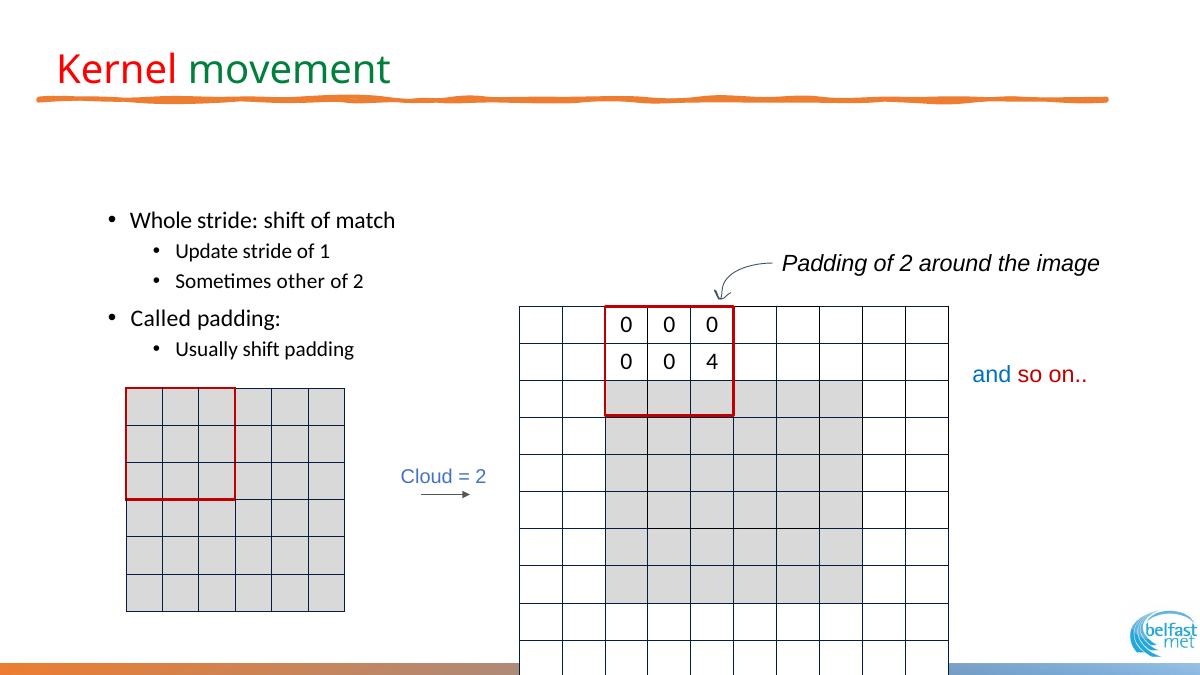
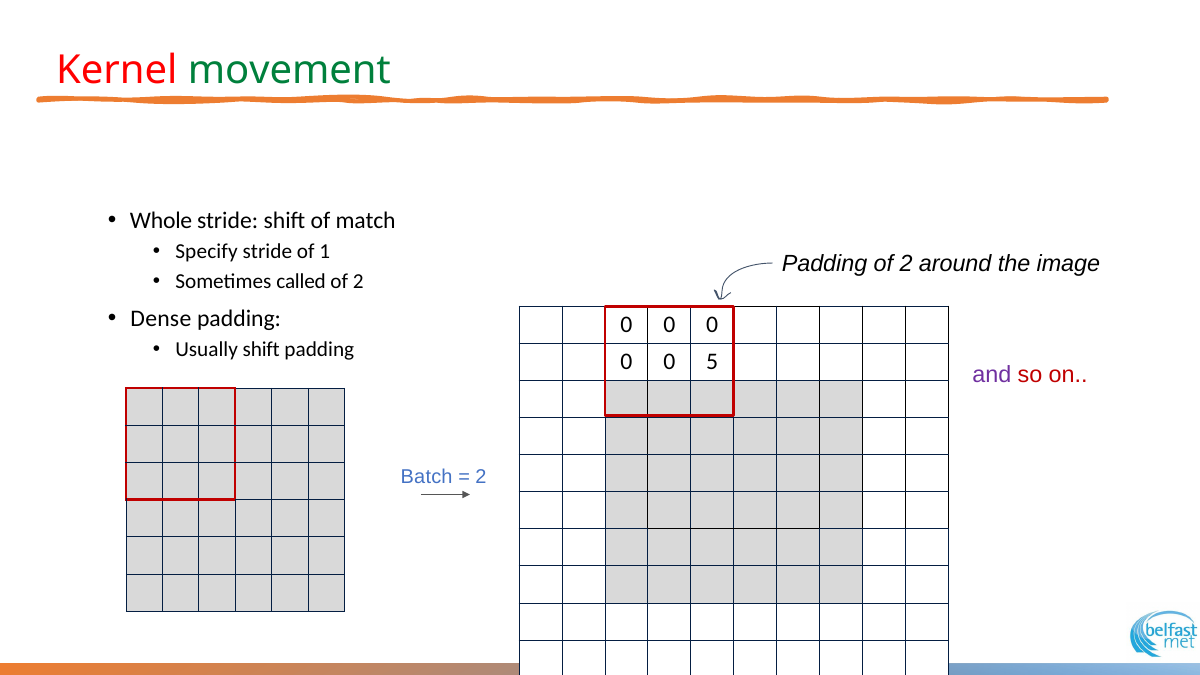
Update: Update -> Specify (207, 252)
other: other -> called (301, 281)
Called: Called -> Dense (161, 318)
4: 4 -> 5 (712, 362)
and colour: blue -> purple (992, 375)
Cloud: Cloud -> Batch (427, 477)
